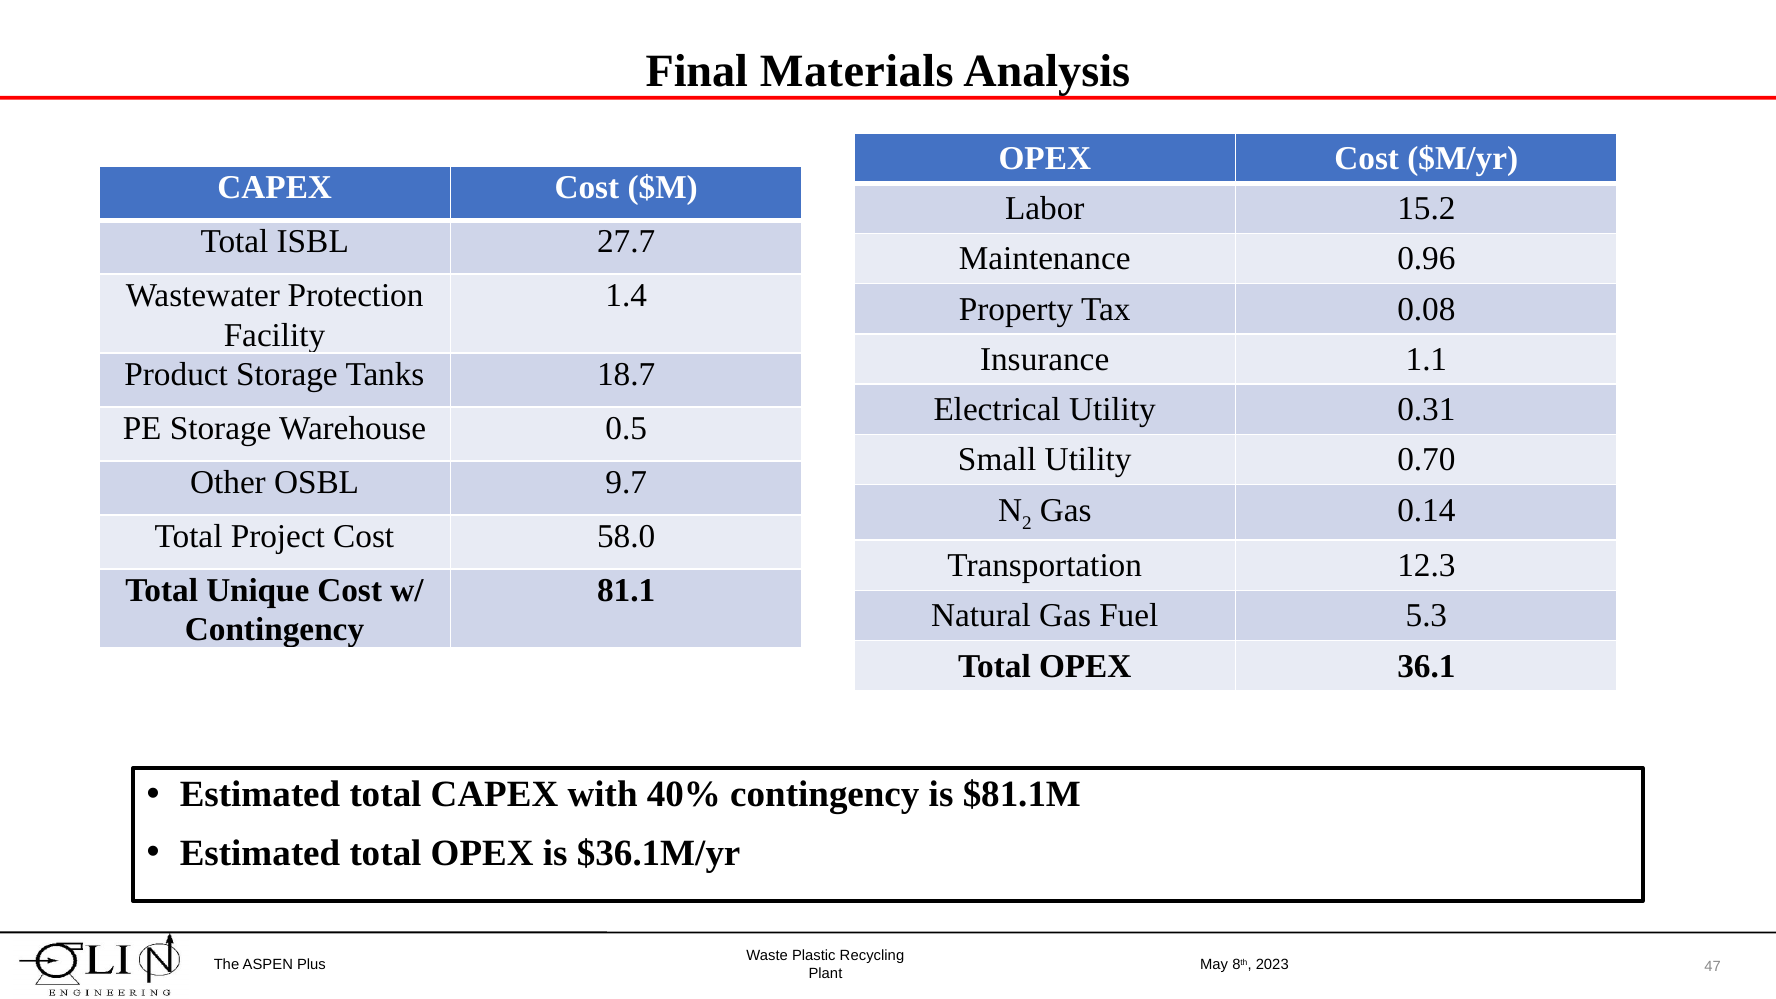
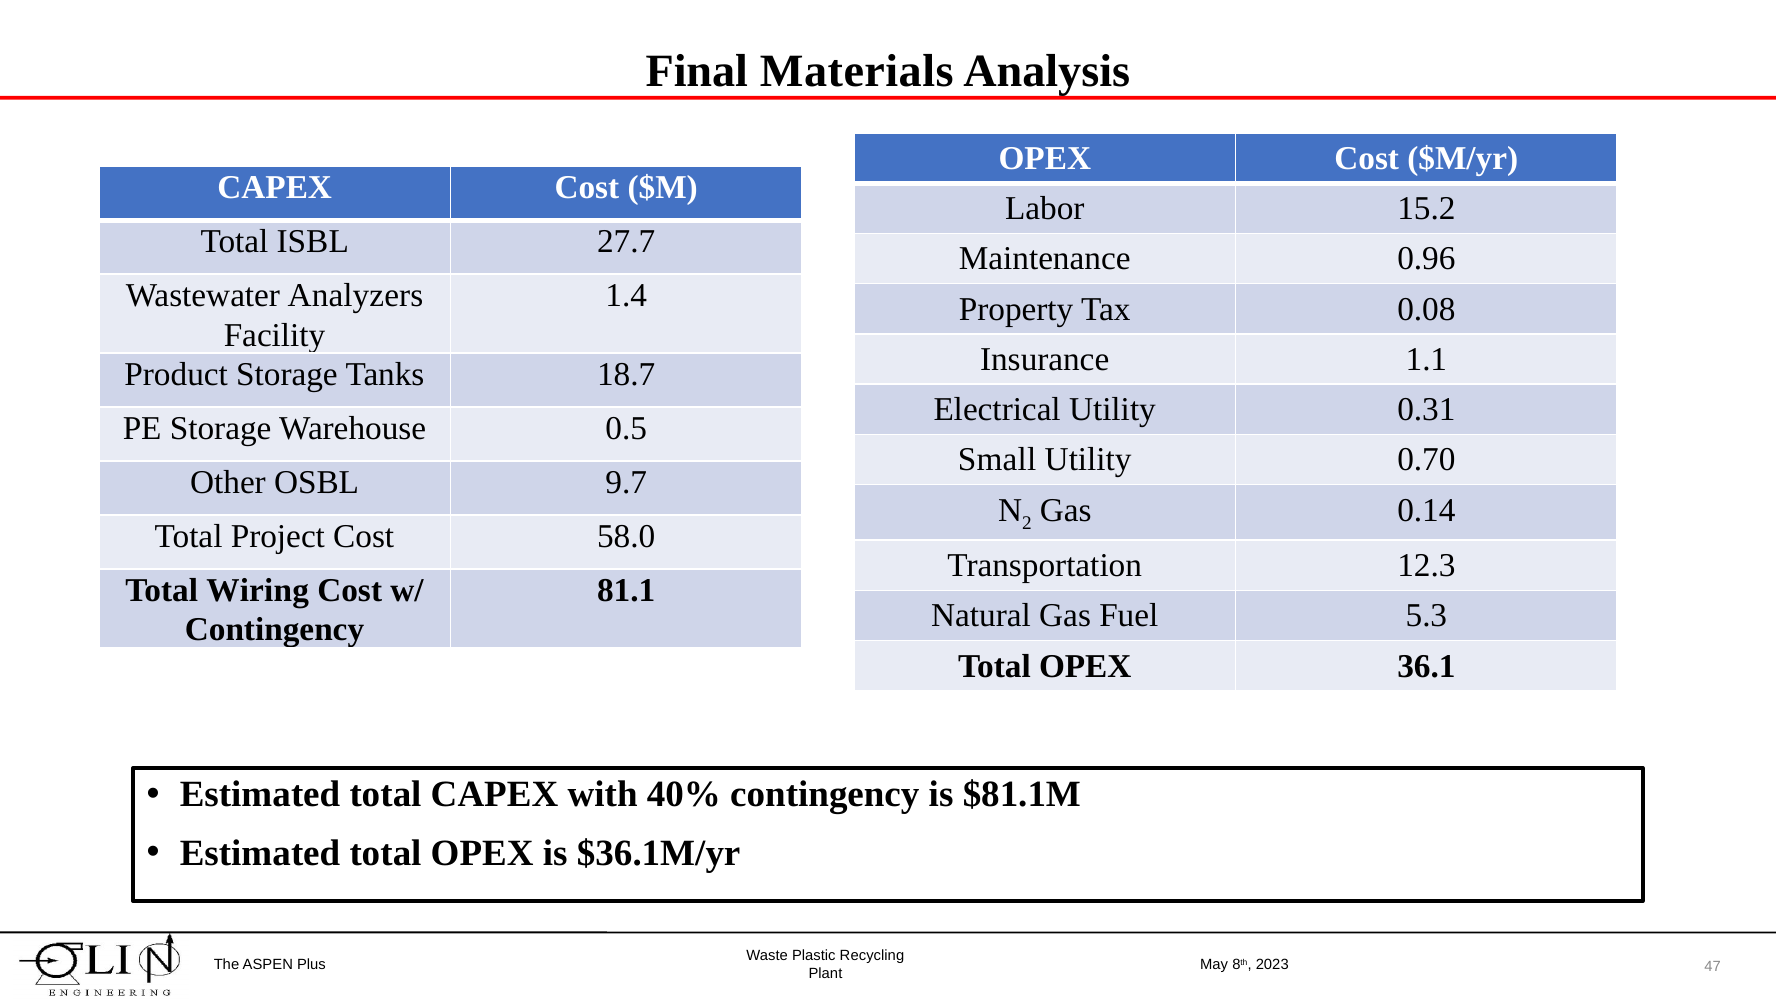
Protection: Protection -> Analyzers (355, 296)
Unique: Unique -> Wiring (258, 591)
